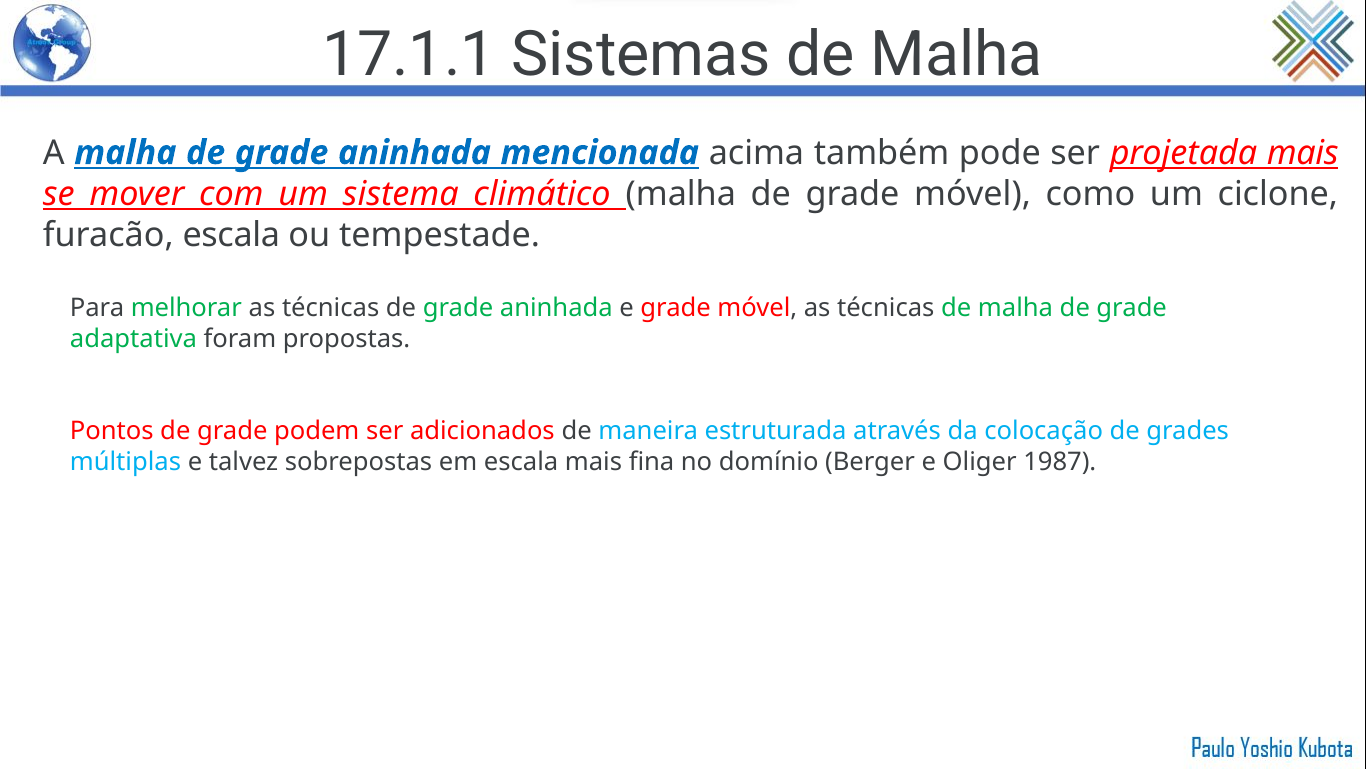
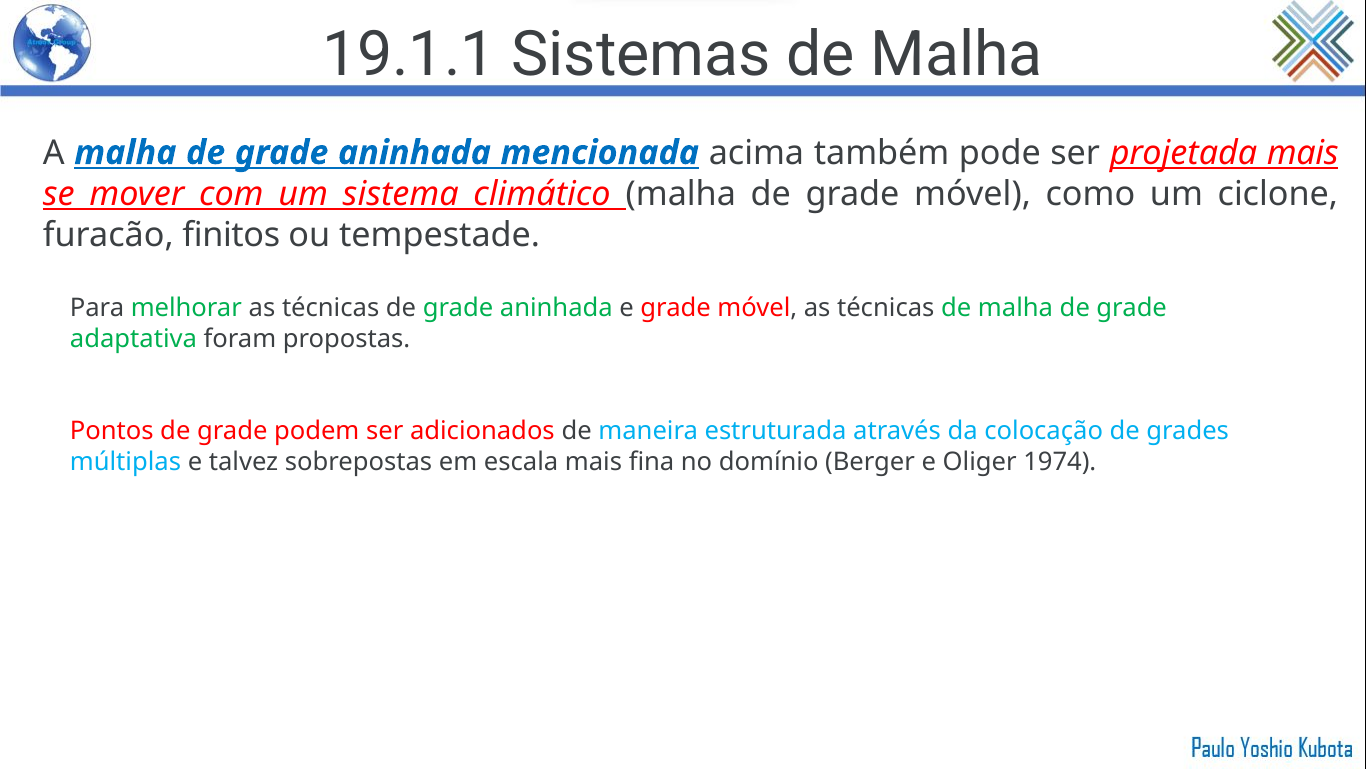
17.1.1: 17.1.1 -> 19.1.1 (409, 54)
furacão escala: escala -> finitos (231, 235)
1987: 1987 -> 1974 (1060, 462)
